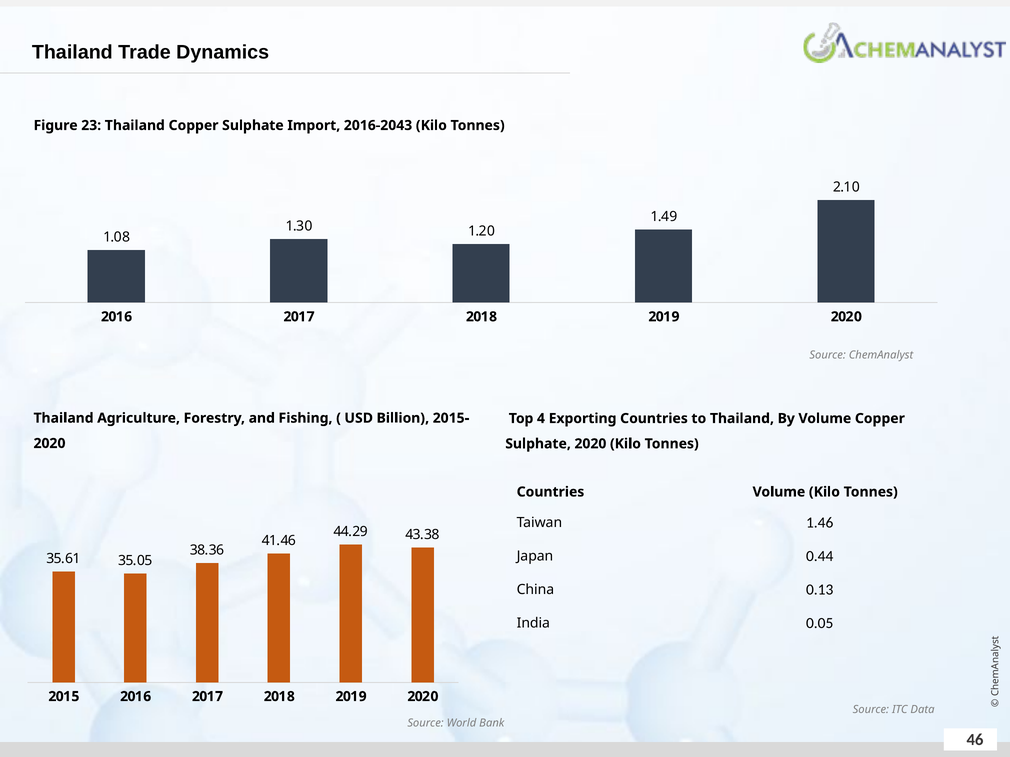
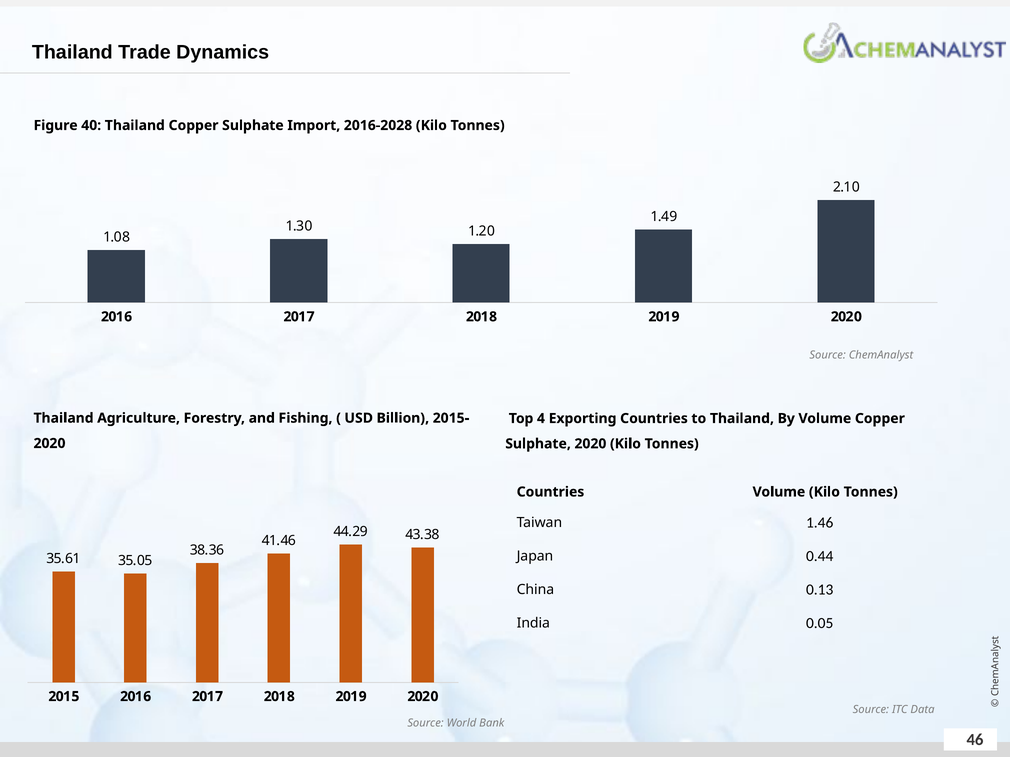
23: 23 -> 40 (91, 125)
2016-2043: 2016-2043 -> 2016-2028 (378, 125)
